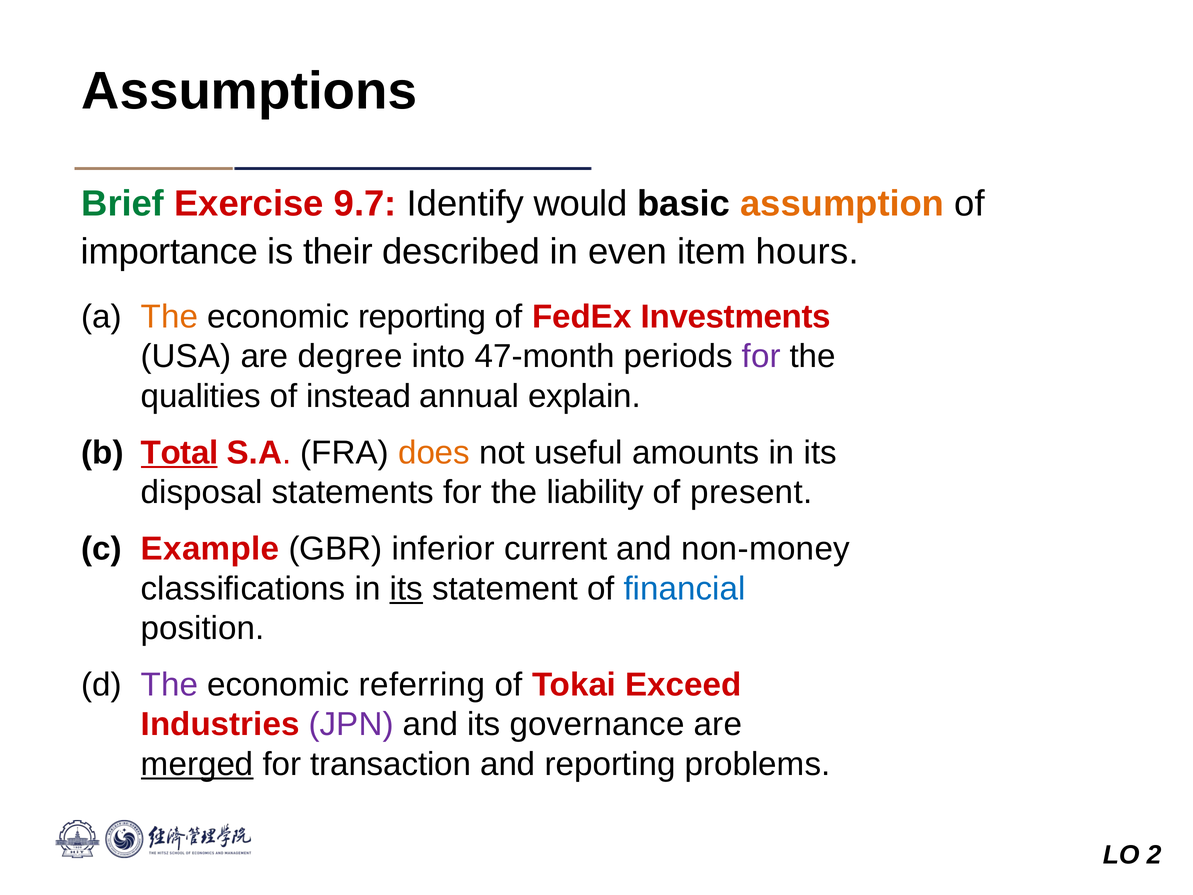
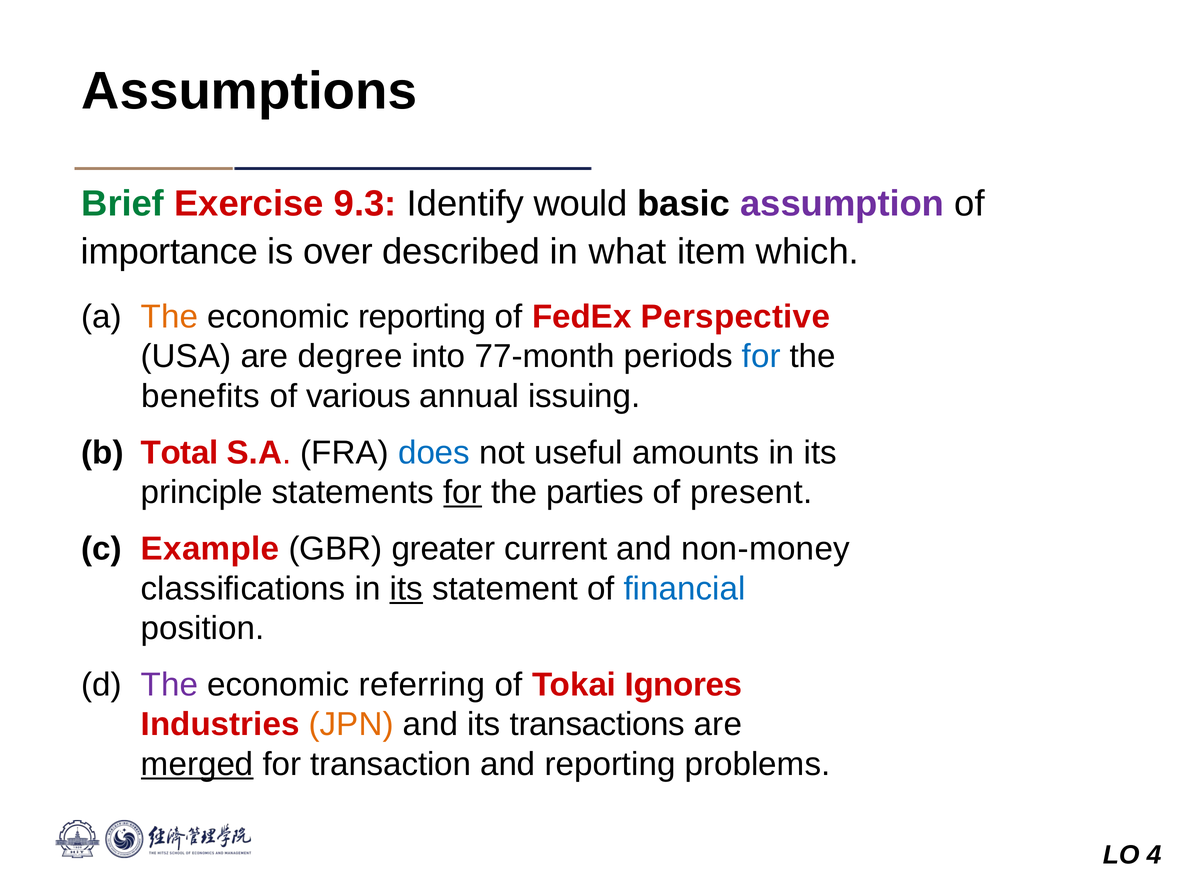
9.7: 9.7 -> 9.3 (365, 204)
assumption colour: orange -> purple (842, 204)
their: their -> over (338, 252)
even: even -> what (628, 252)
hours: hours -> which (807, 252)
Investments: Investments -> Perspective (736, 317)
47-month: 47-month -> 77-month (545, 356)
for colour: purple -> blue (761, 356)
qualities: qualities -> benefits (201, 396)
instead: instead -> various (359, 396)
explain: explain -> issuing (584, 396)
Total underline: present -> none (180, 452)
does colour: orange -> blue (434, 452)
disposal: disposal -> principle (202, 492)
for underline: none -> present (463, 492)
liability: liability -> parties (595, 492)
inferior: inferior -> greater (443, 549)
Exceed: Exceed -> Ignores (684, 685)
JPN colour: purple -> orange (351, 724)
governance: governance -> transactions (597, 724)
2: 2 -> 4 (1154, 855)
